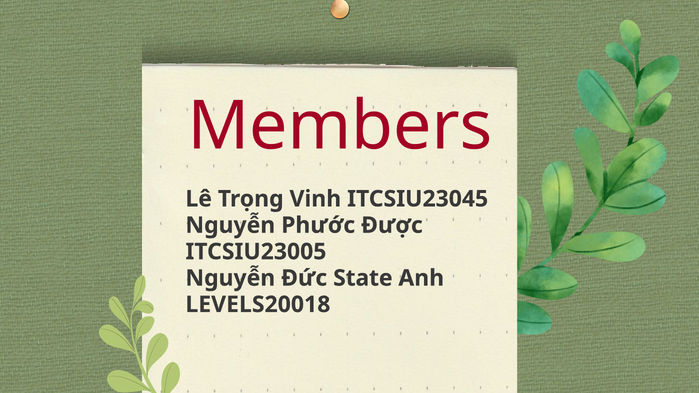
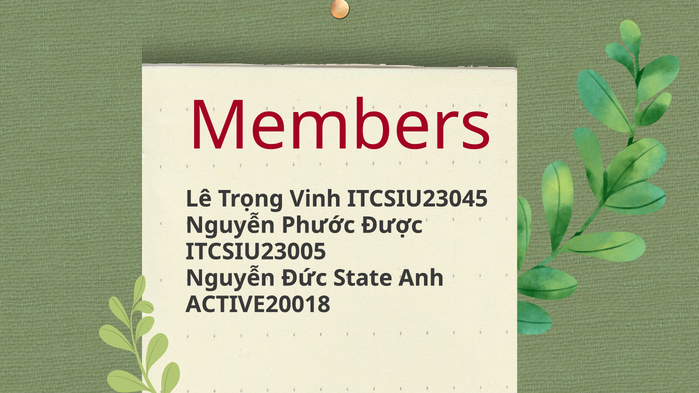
LEVELS20018: LEVELS20018 -> ACTIVE20018 (258, 305)
